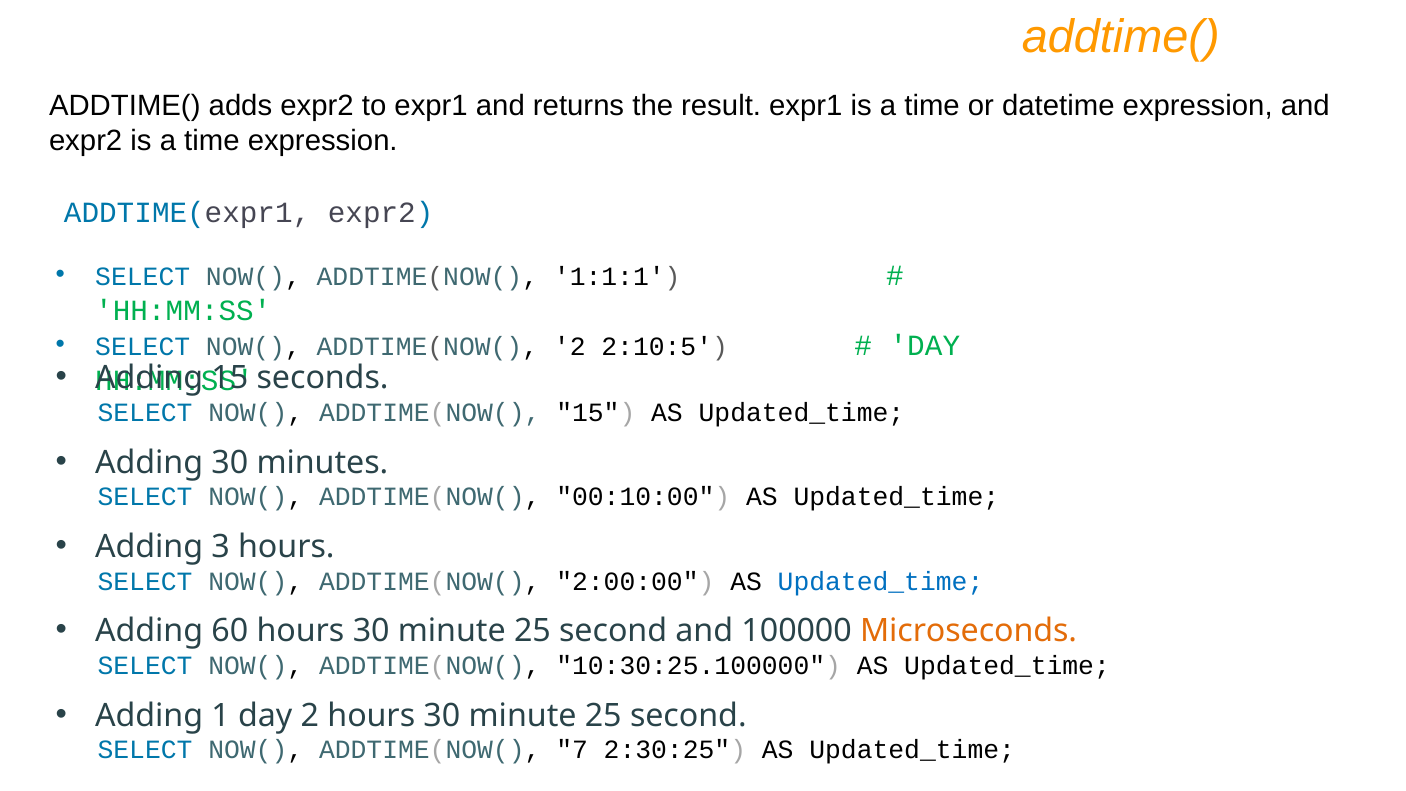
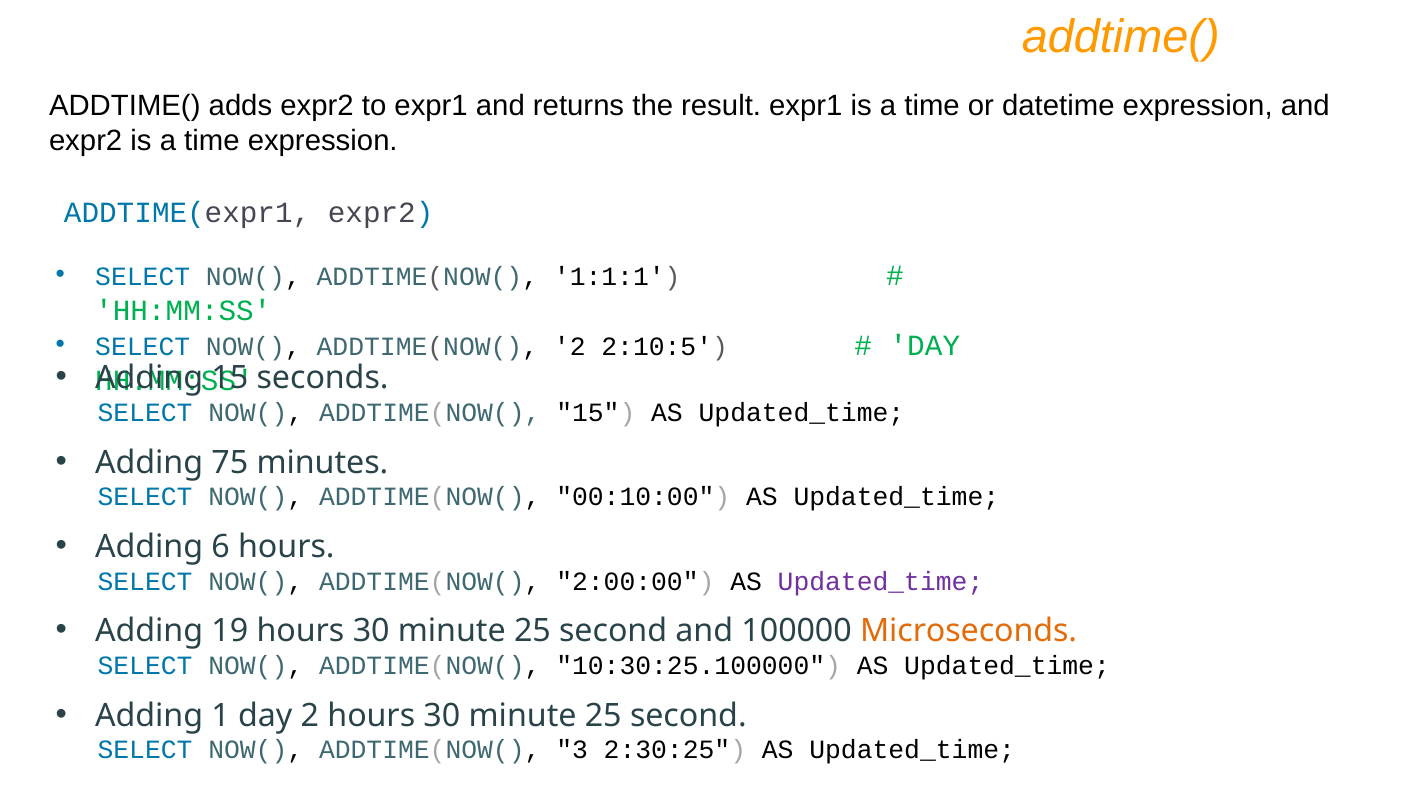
Adding 30: 30 -> 75 (230, 462)
3: 3 -> 6 (221, 547)
Updated_time colour: blue -> purple (881, 581)
60: 60 -> 19 (230, 631)
7: 7 -> 3 (572, 750)
